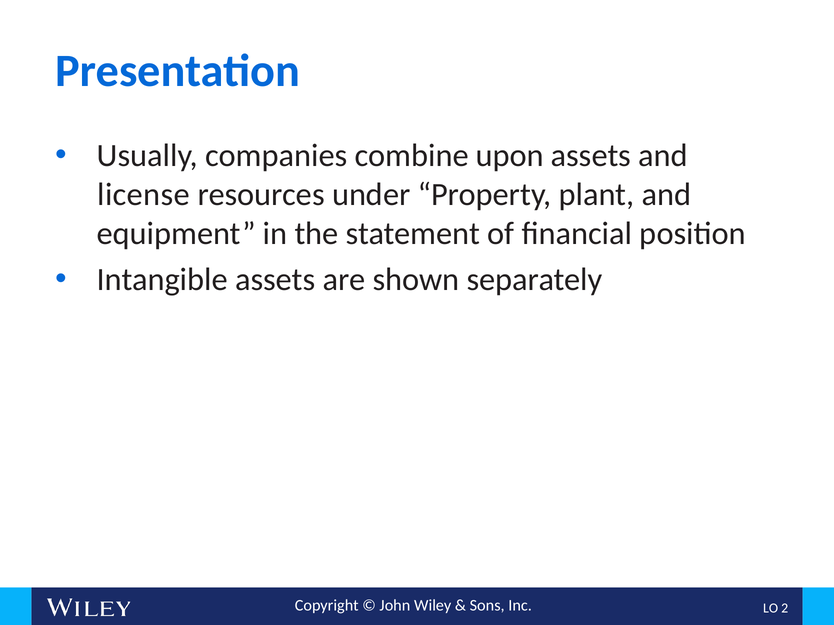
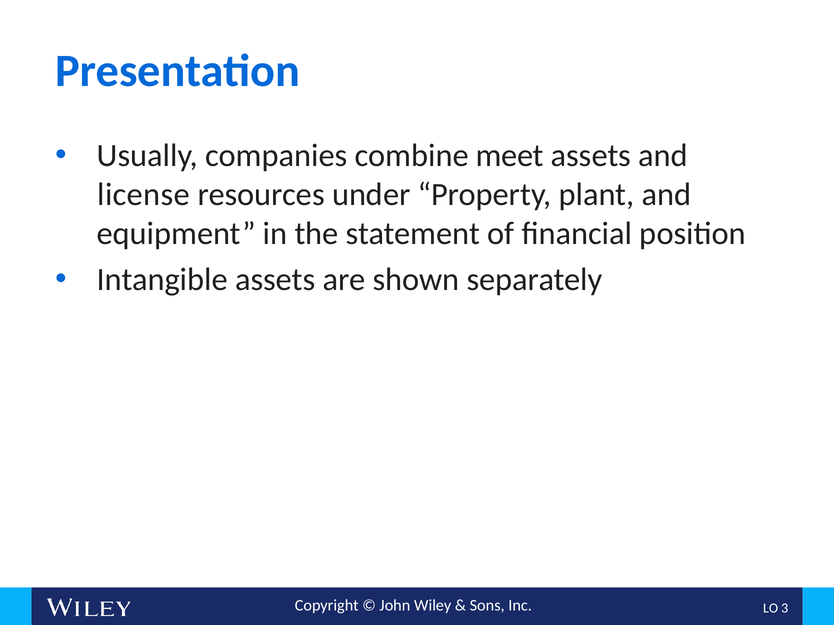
upon: upon -> meet (510, 156)
2: 2 -> 3 (785, 609)
